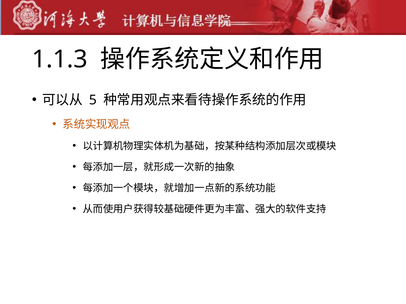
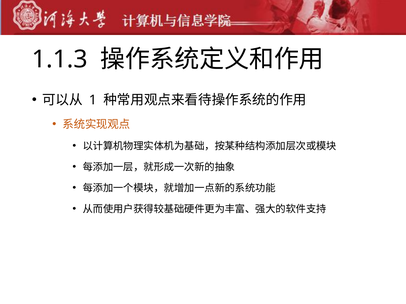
5: 5 -> 1 (93, 100)
